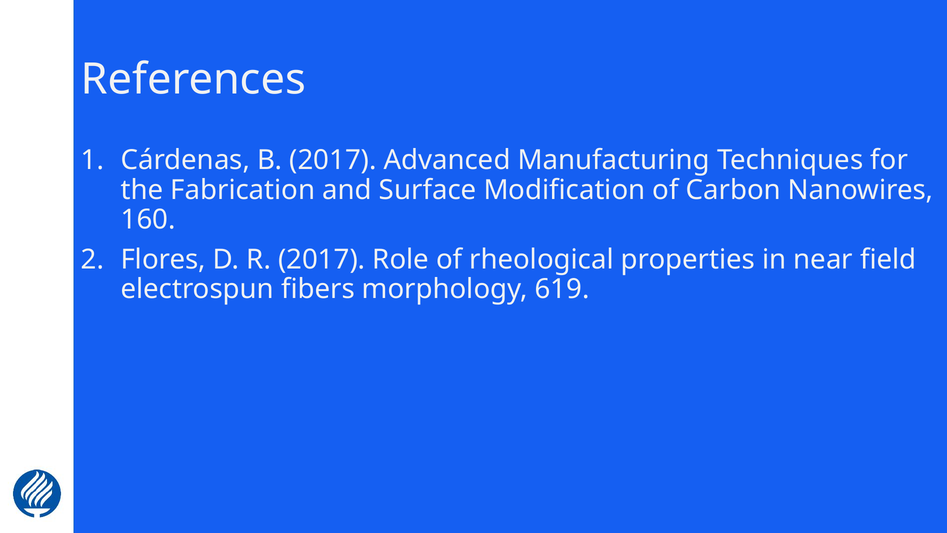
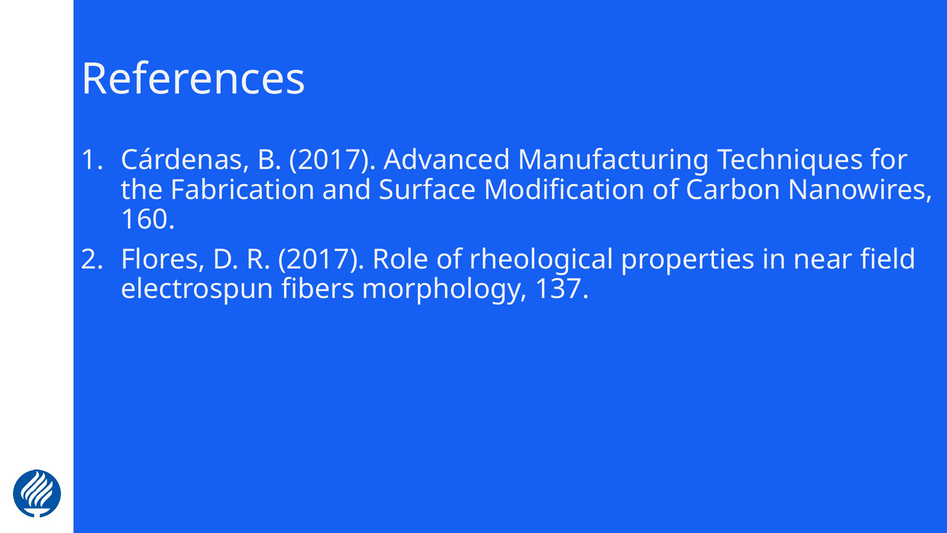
619: 619 -> 137 (562, 289)
